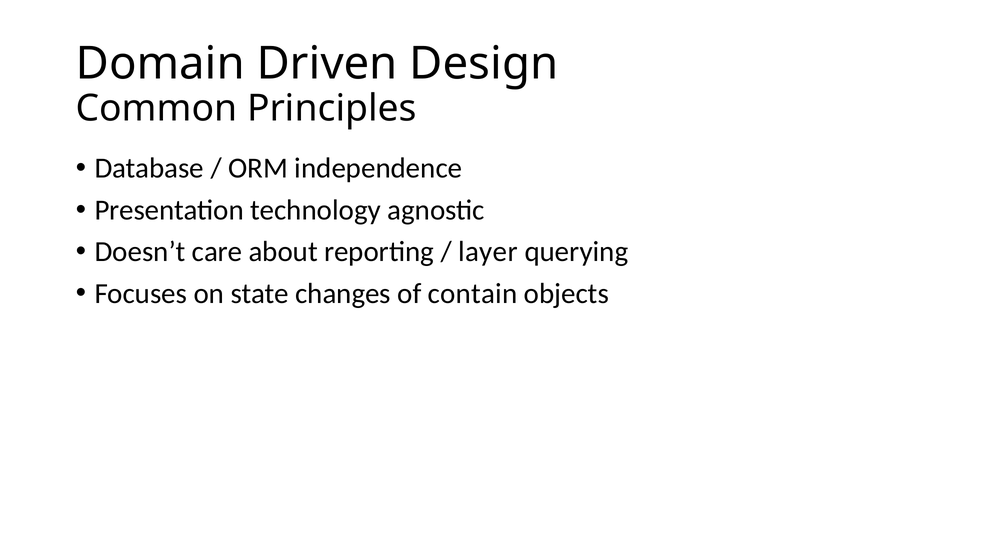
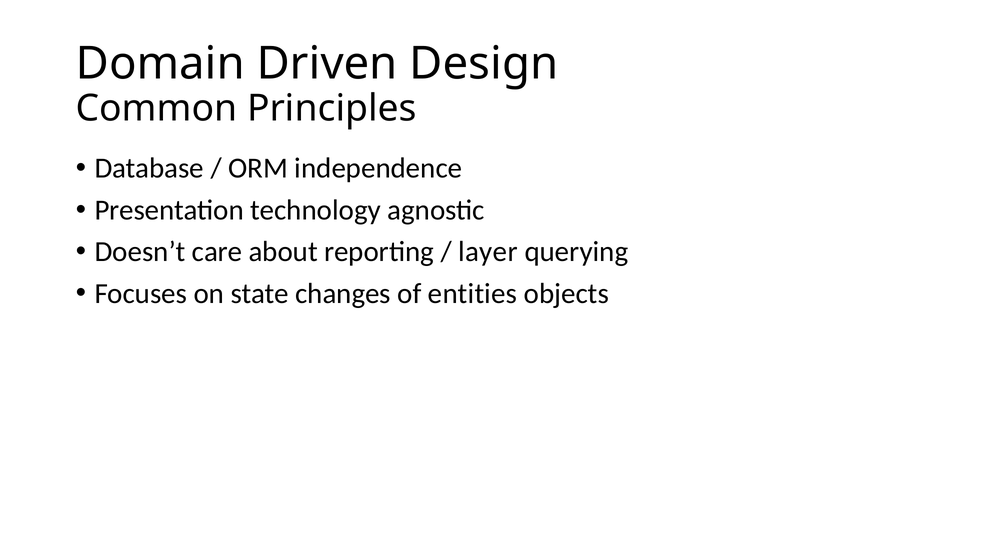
contain: contain -> entities (473, 293)
